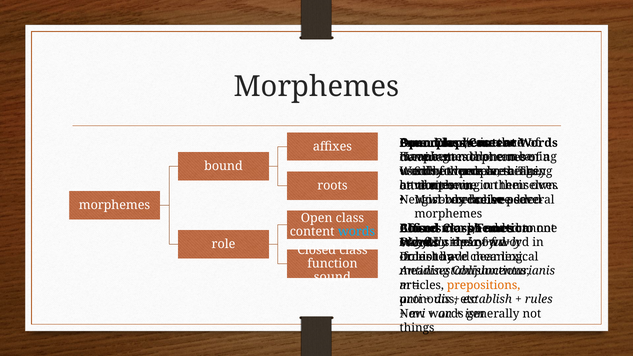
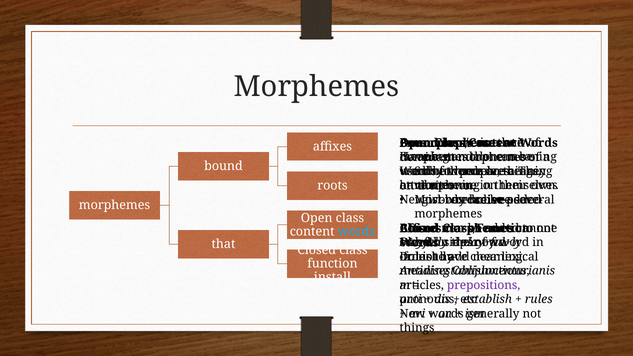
role: role -> that (224, 244)
sound: sound -> install (332, 277)
prepositions colour: orange -> purple (484, 285)
